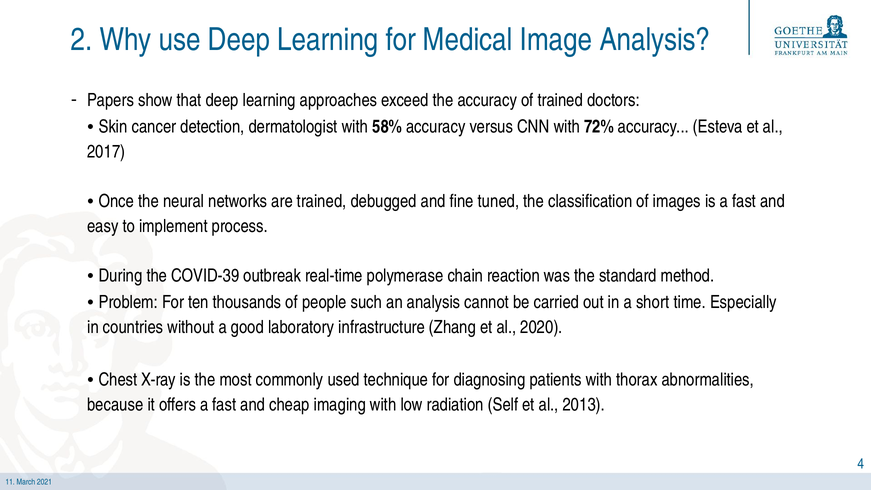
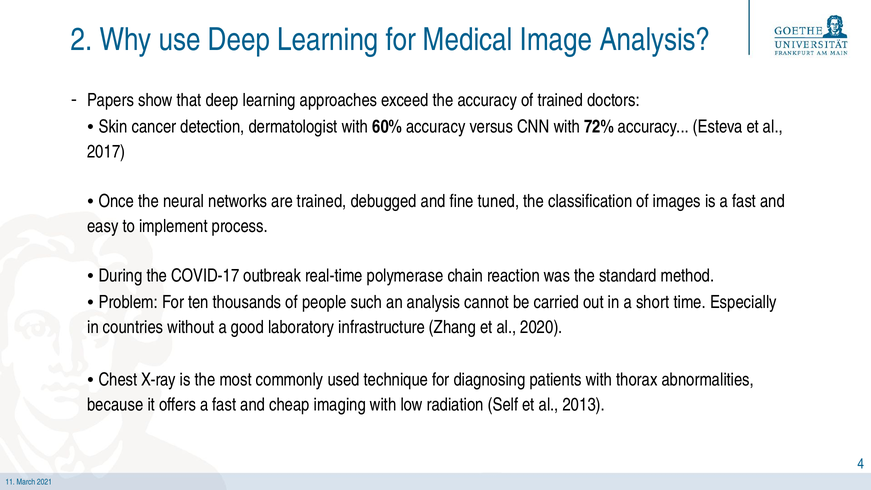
58%: 58% -> 60% (387, 127)
COVID-39: COVID-39 -> COVID-17 (205, 276)
